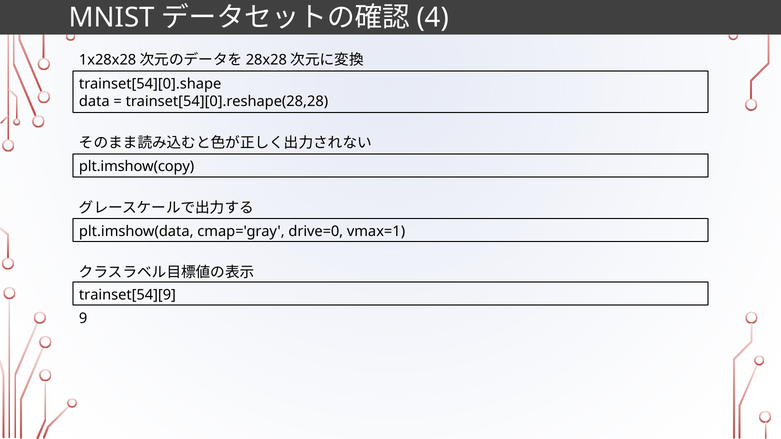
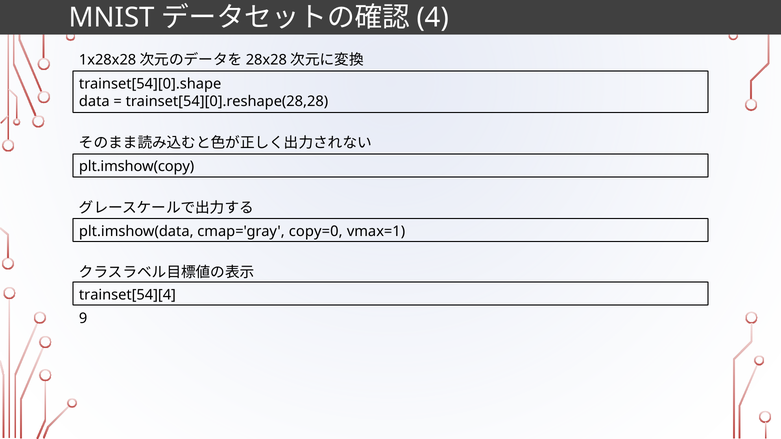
drive=0: drive=0 -> copy=0 (316, 231)
trainset[54][9: trainset[54][9 -> trainset[54][4 (127, 295)
